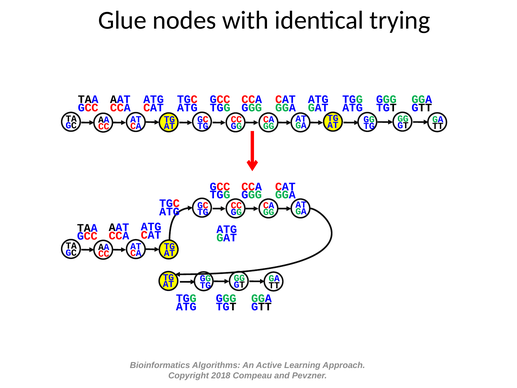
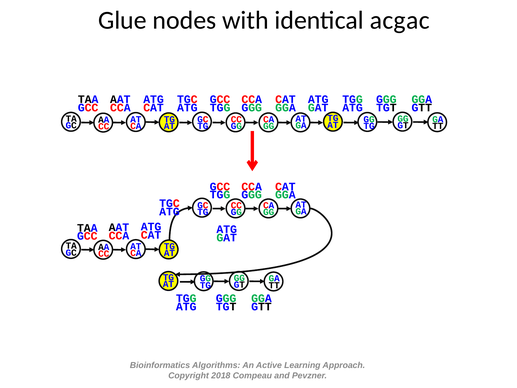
trying: trying -> acgac (400, 20)
